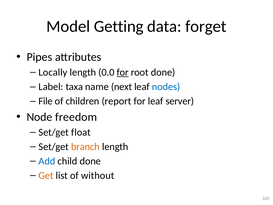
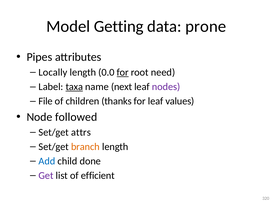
forget: forget -> prone (206, 26)
root done: done -> need (163, 72)
taxa underline: none -> present (74, 87)
nodes colour: blue -> purple (166, 87)
report: report -> thanks (117, 101)
server: server -> values (180, 101)
freedom: freedom -> followed (76, 117)
float: float -> attrs (81, 132)
Get colour: orange -> purple (46, 175)
without: without -> efficient (98, 175)
